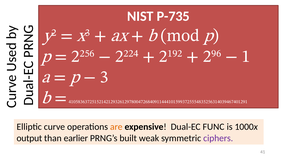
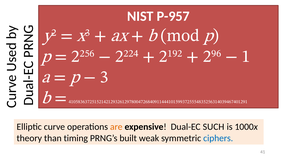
P-735: P-735 -> P-957 (173, 16)
FUNC: FUNC -> SUCH (214, 127)
output: output -> theory (29, 138)
earlier: earlier -> timing (76, 138)
ciphers colour: purple -> blue (218, 138)
